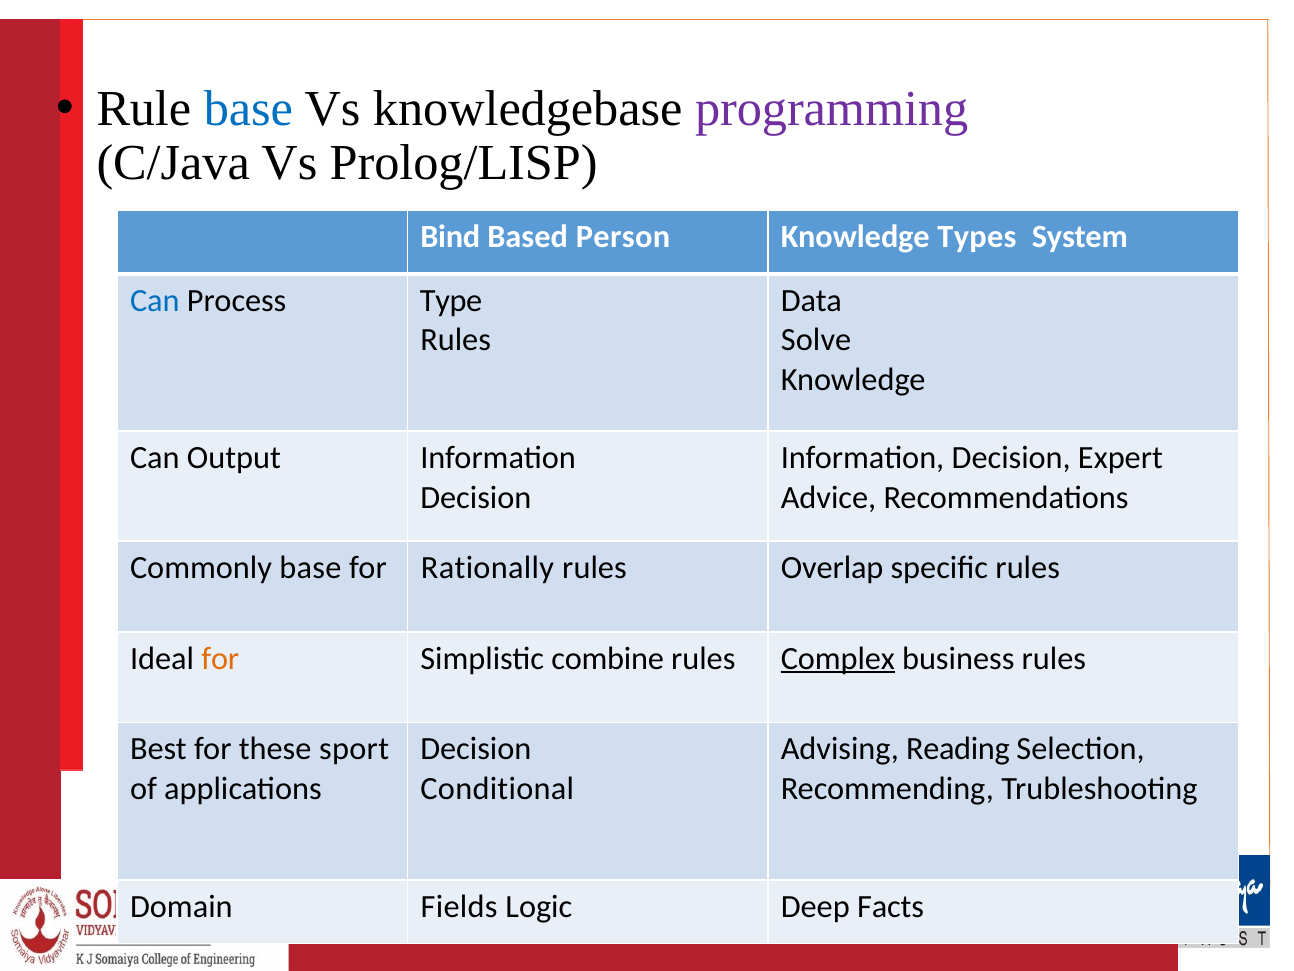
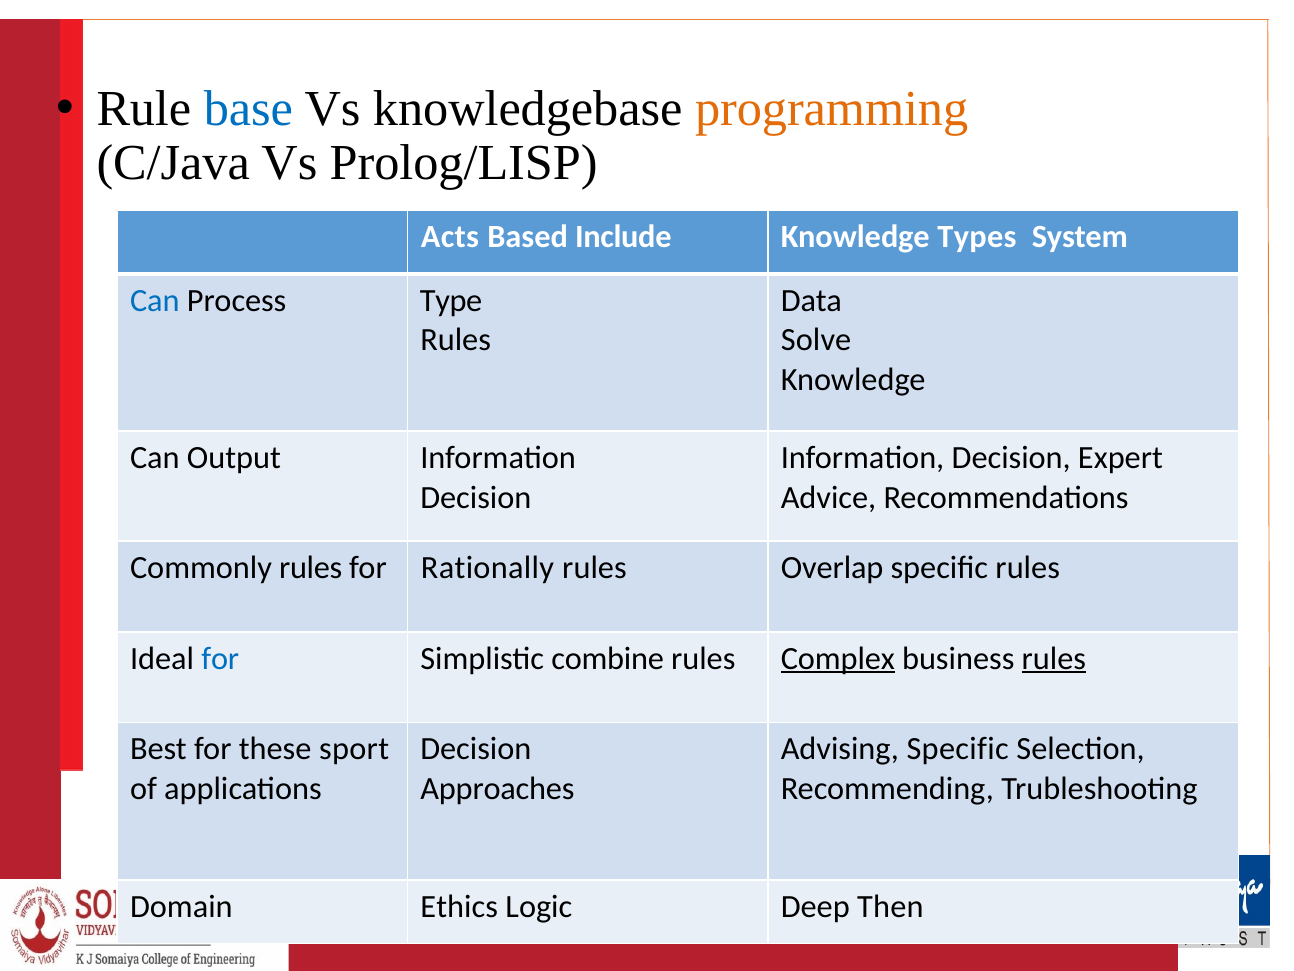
programming colour: purple -> orange (832, 109)
Bind: Bind -> Acts (450, 237)
Person: Person -> Include (623, 237)
Commonly base: base -> rules (311, 568)
for colour: orange -> blue (220, 658)
rules underline: none -> present (1054, 658)
Advising Reading: Reading -> Specific (958, 749)
Conditional: Conditional -> Approaches (497, 788)
Fields: Fields -> Ethics (459, 906)
Facts: Facts -> Then (890, 906)
